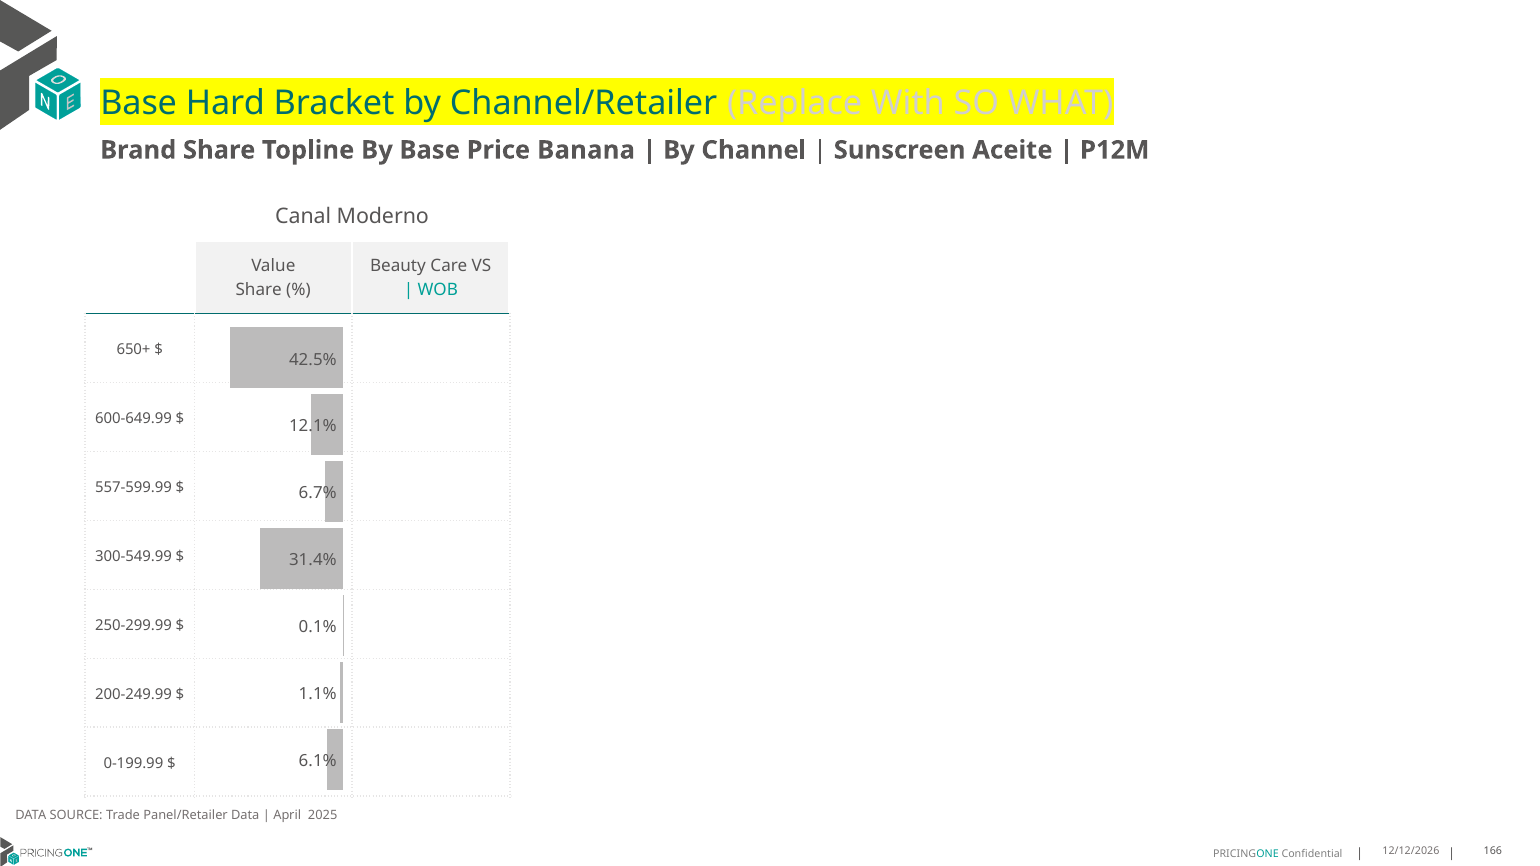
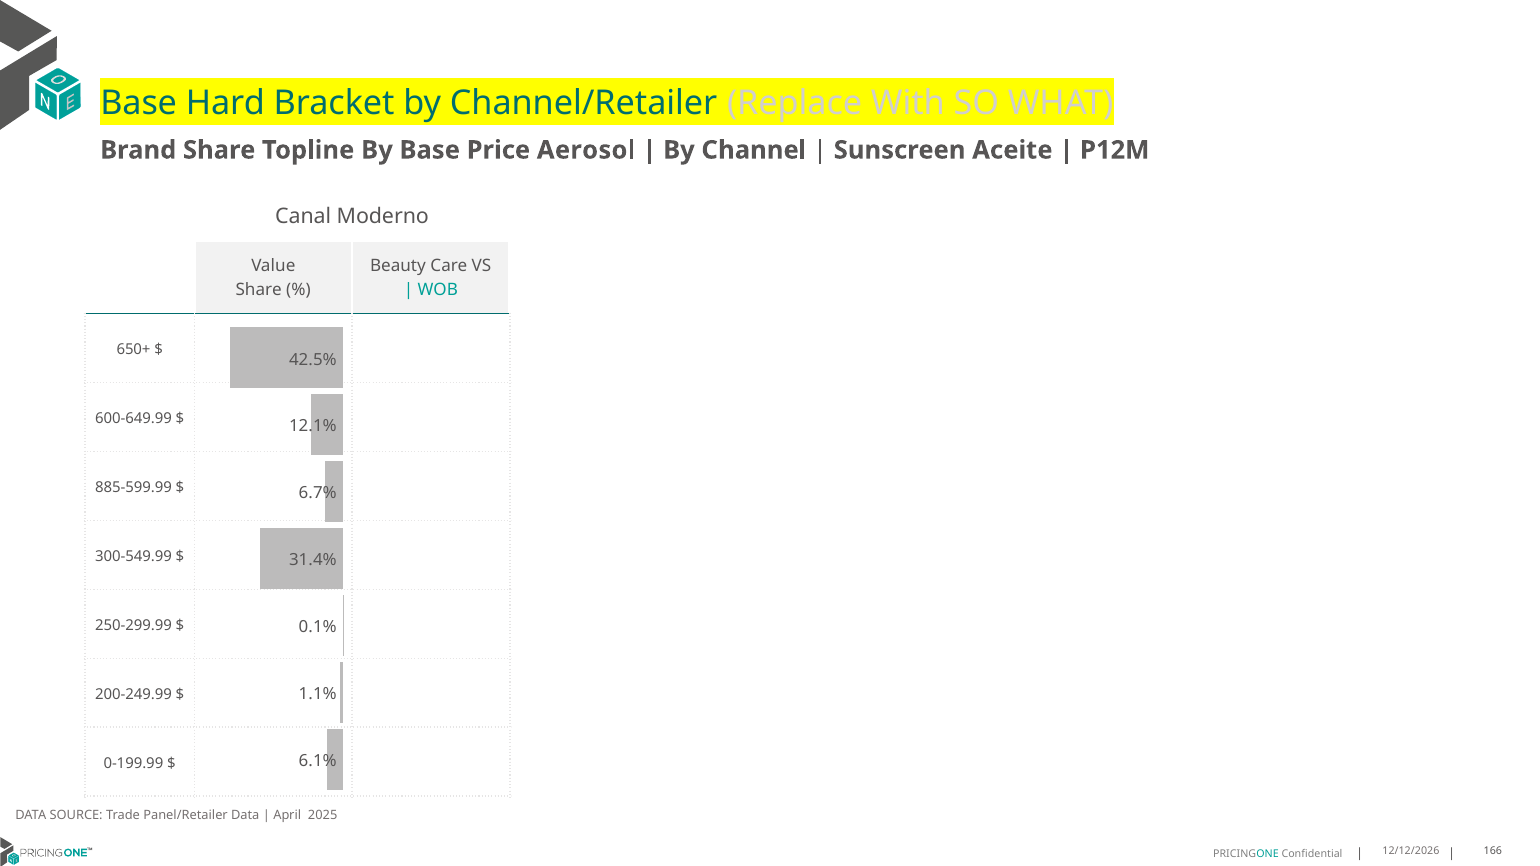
Banana: Banana -> Aerosol (586, 150)
557-599.99: 557-599.99 -> 885-599.99 (134, 487)
